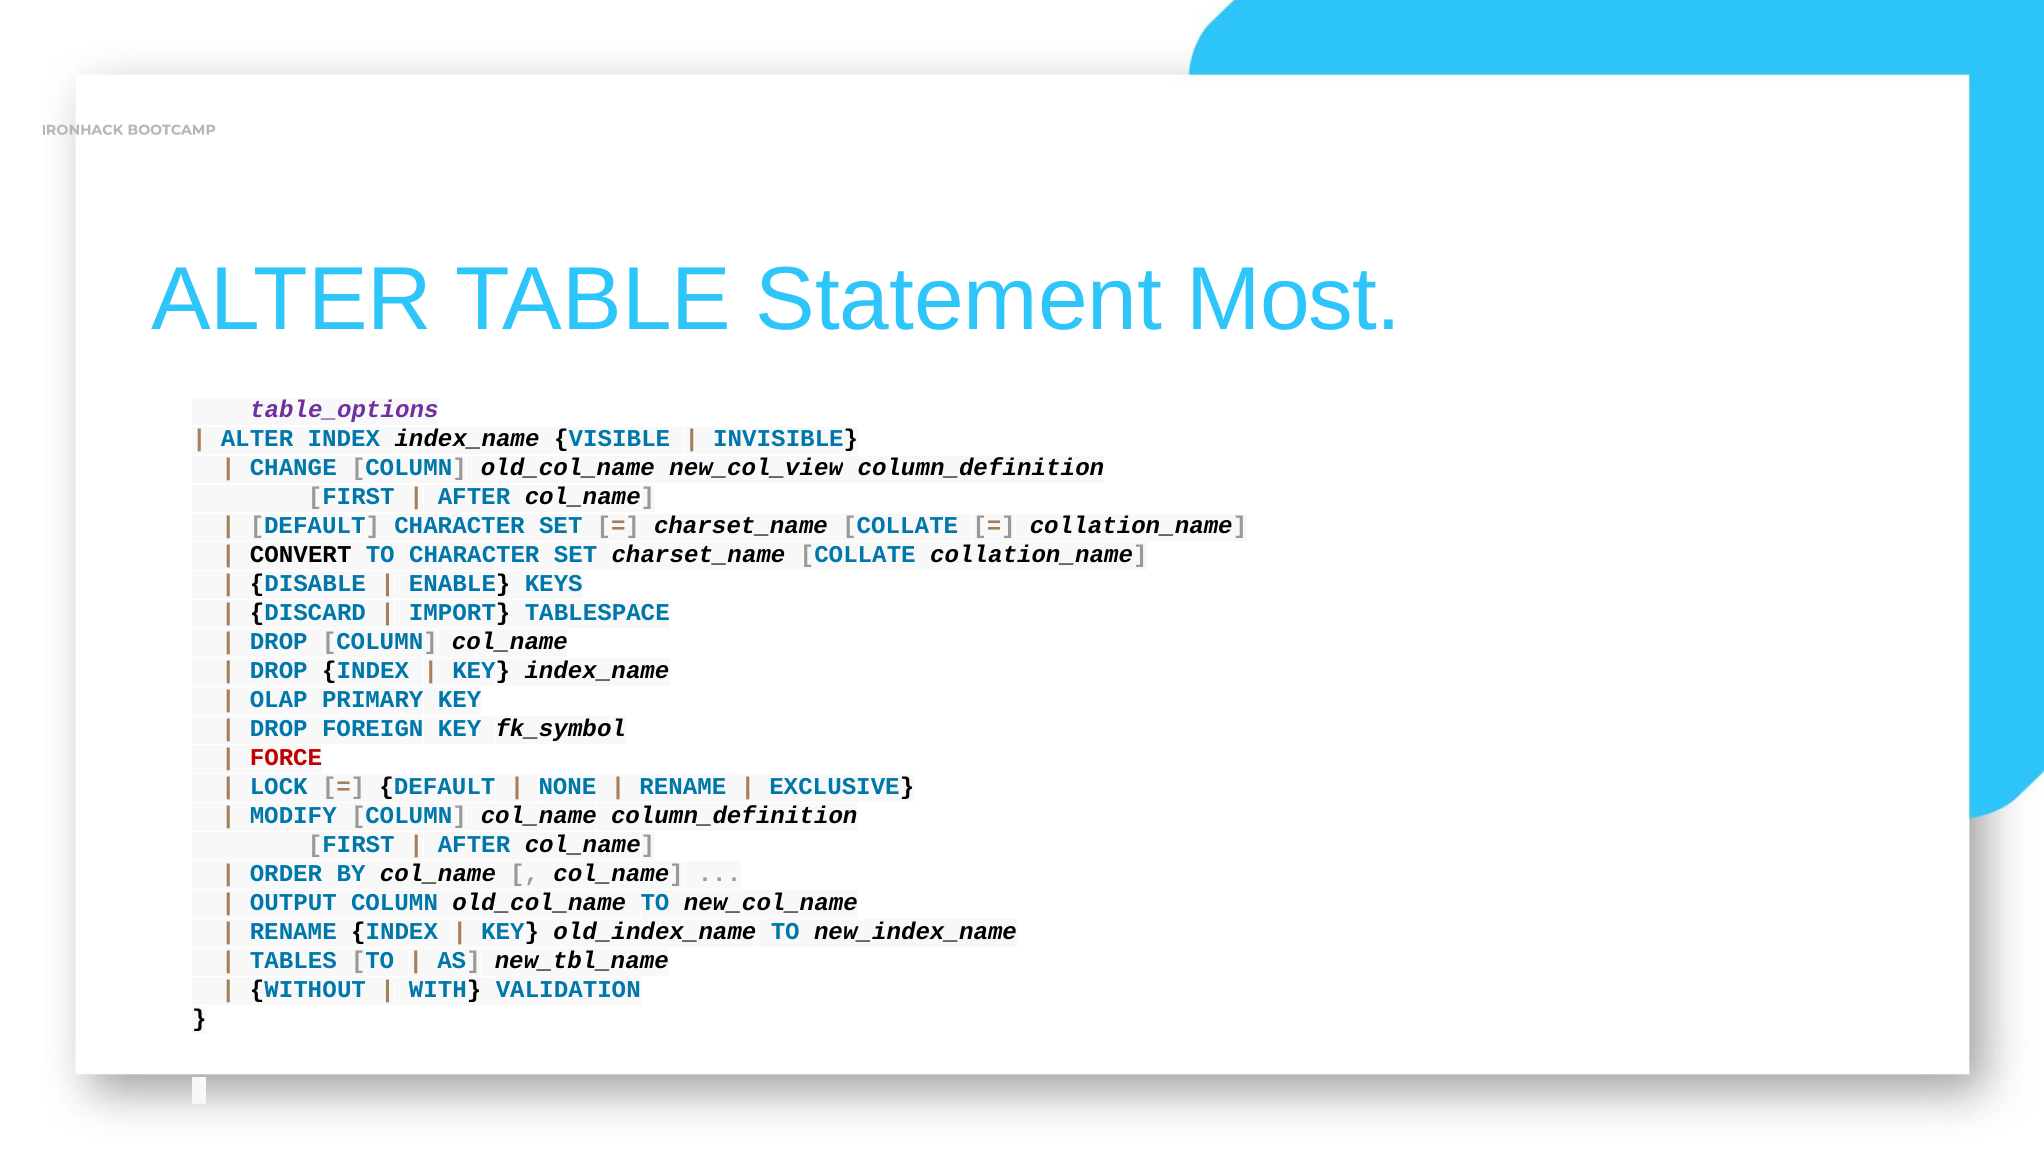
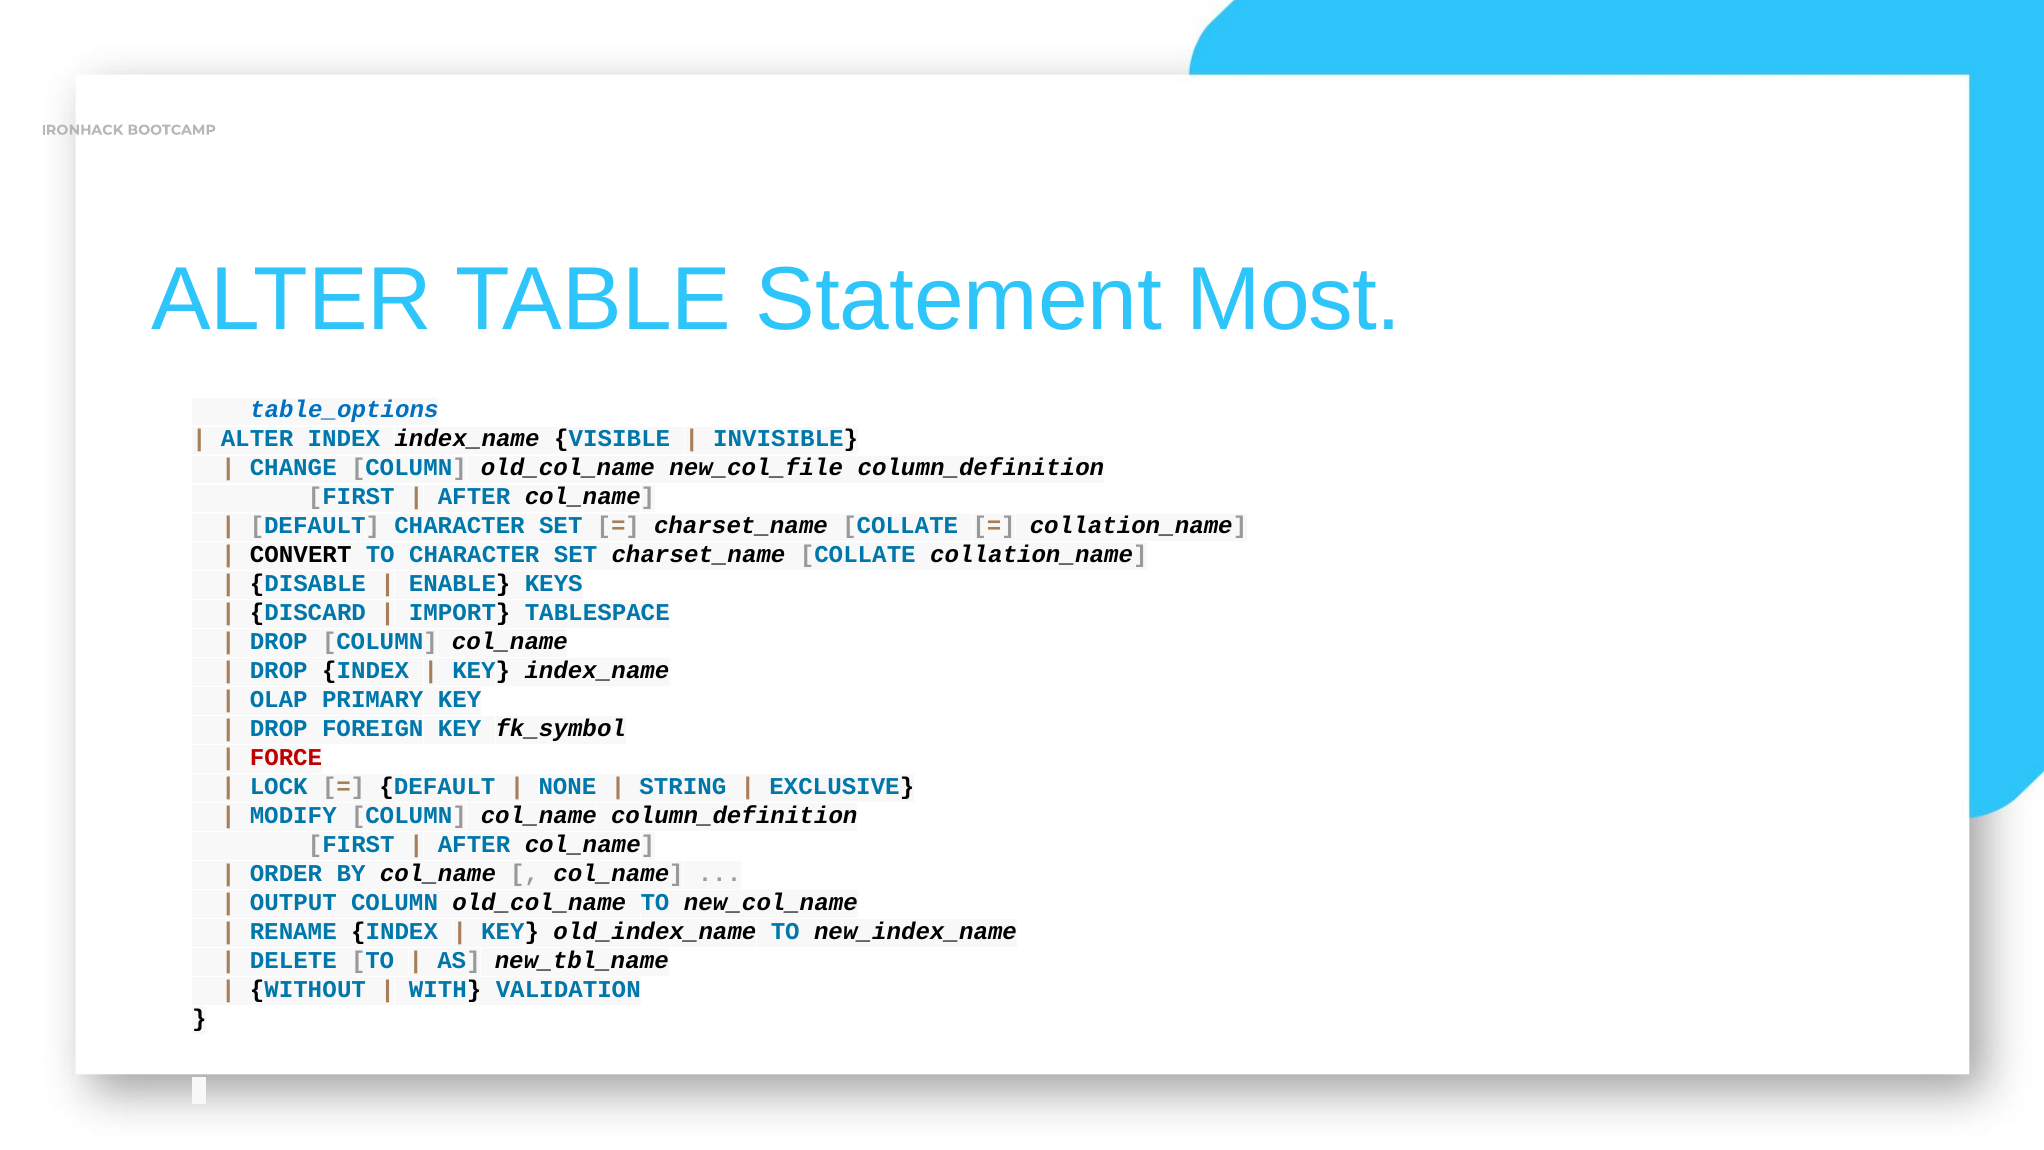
table_options colour: purple -> blue (344, 410)
new_col_view: new_col_view -> new_col_file (756, 468)
RENAME: RENAME -> STRING (683, 786)
TABLES: TABLES -> DELETE (293, 960)
